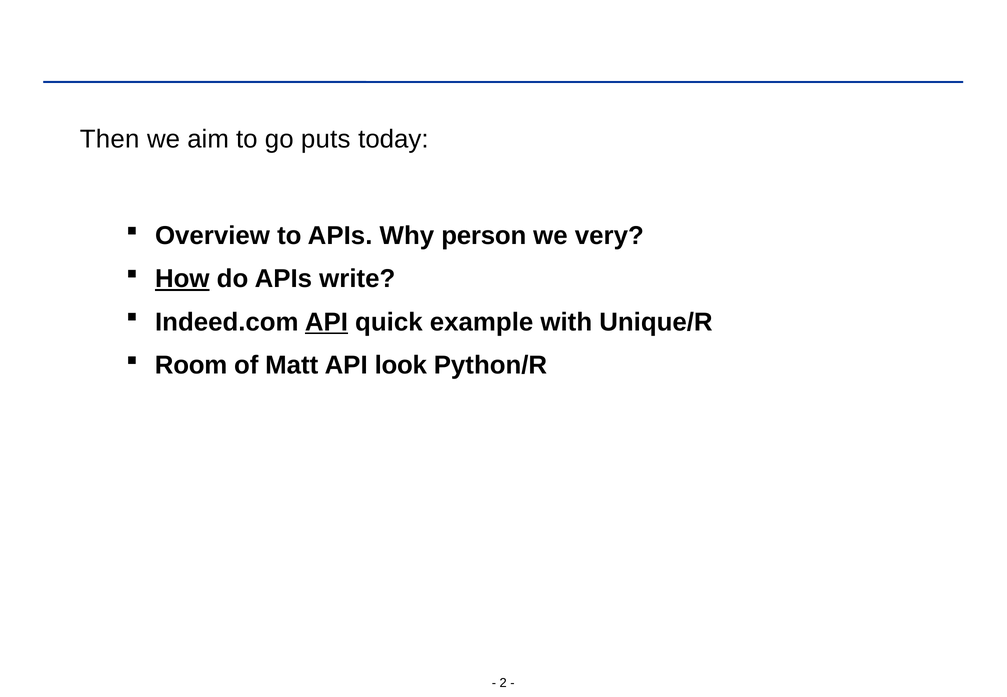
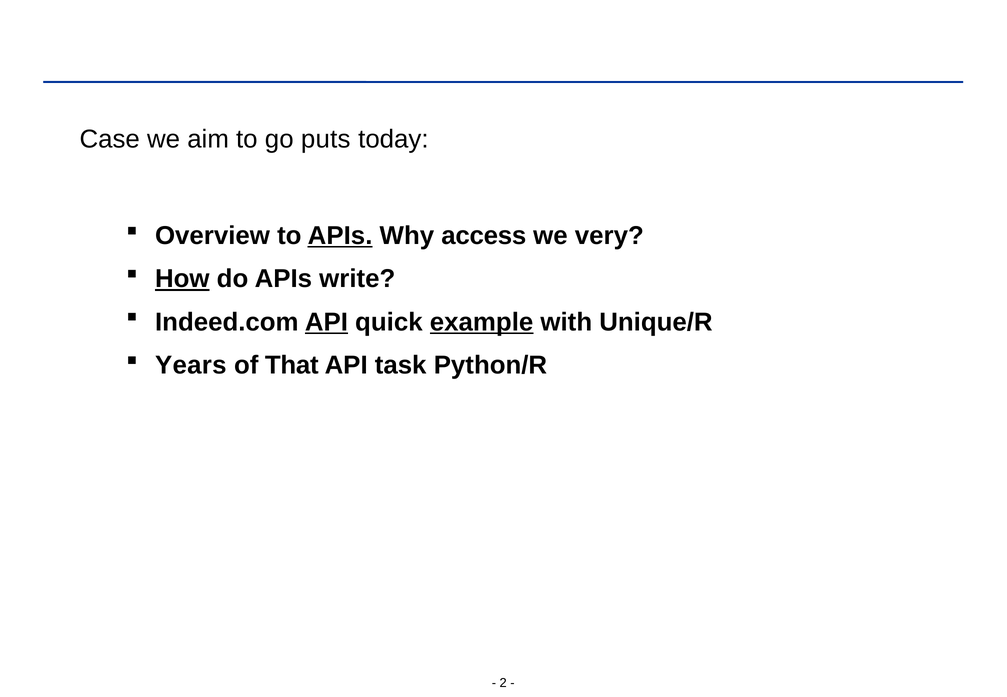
Then: Then -> Case (110, 139)
APIs underline: none -> present (340, 236)
person: person -> access (484, 236)
example underline: none -> present (482, 322)
Room: Room -> Years (191, 365)
Matt: Matt -> That (292, 365)
look: look -> task (401, 365)
